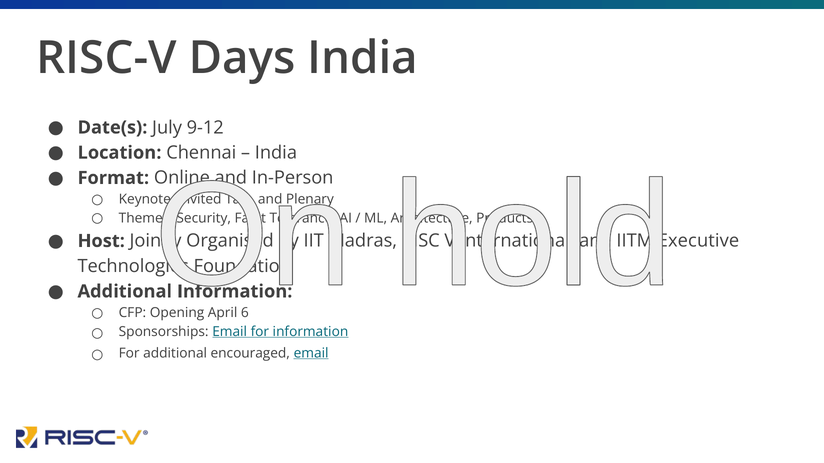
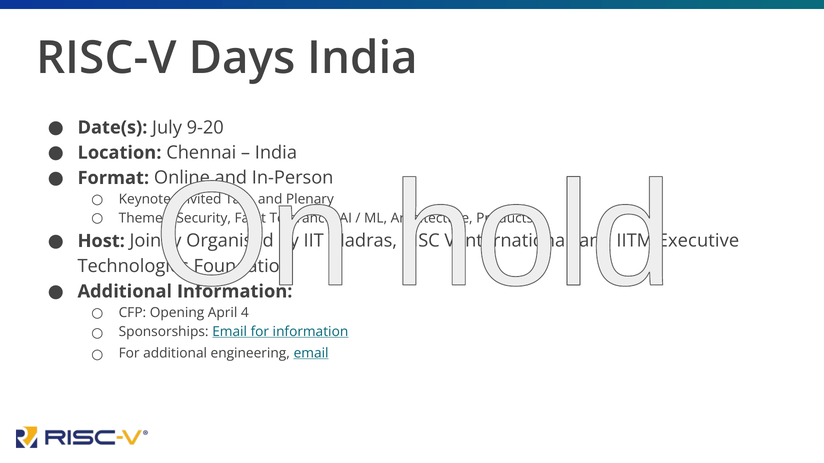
9-12: 9-12 -> 9-20 (205, 128)
6: 6 -> 4 (245, 313)
encouraged: encouraged -> engineering (250, 354)
